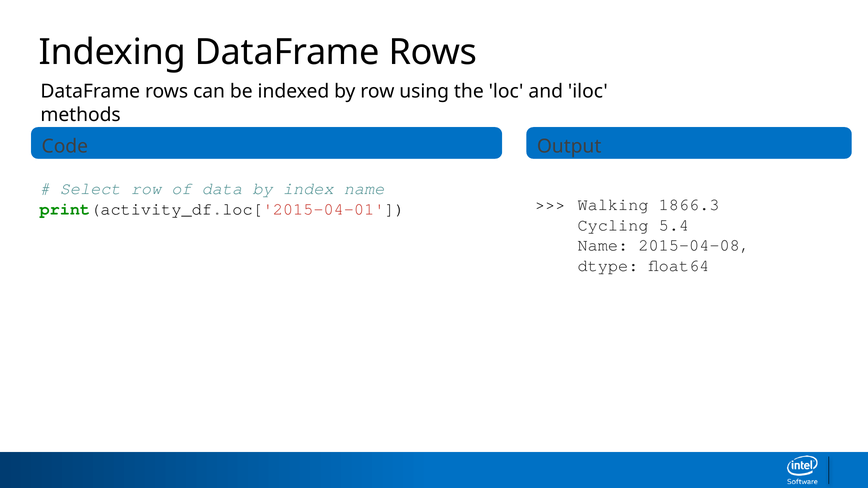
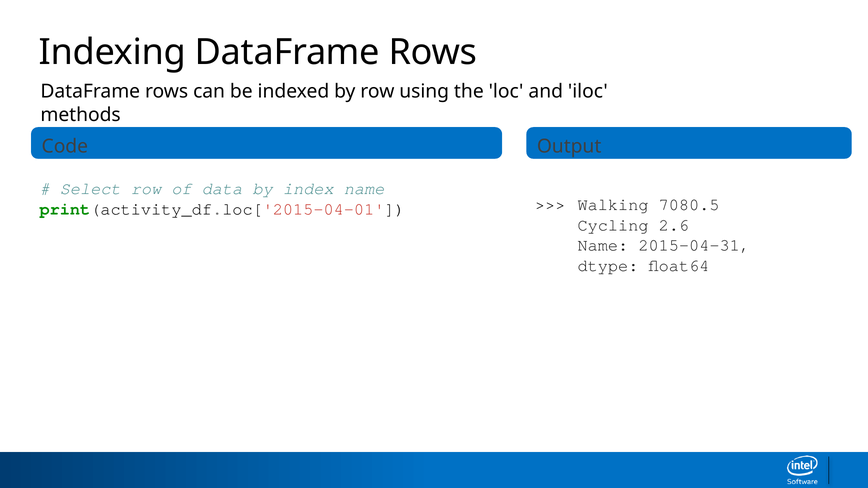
1866.3: 1866.3 -> 7080.5 (689, 205)
5.4: 5.4 -> 2.6 (674, 225)
2015-04-08: 2015-04-08 -> 2015-04-31 (694, 245)
